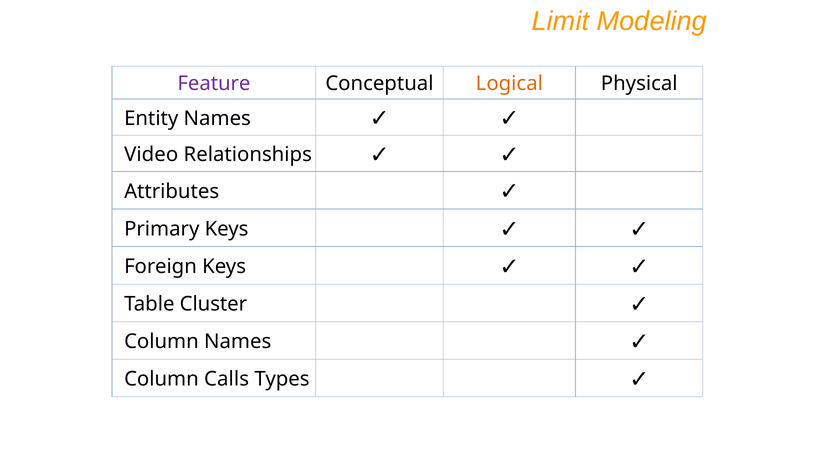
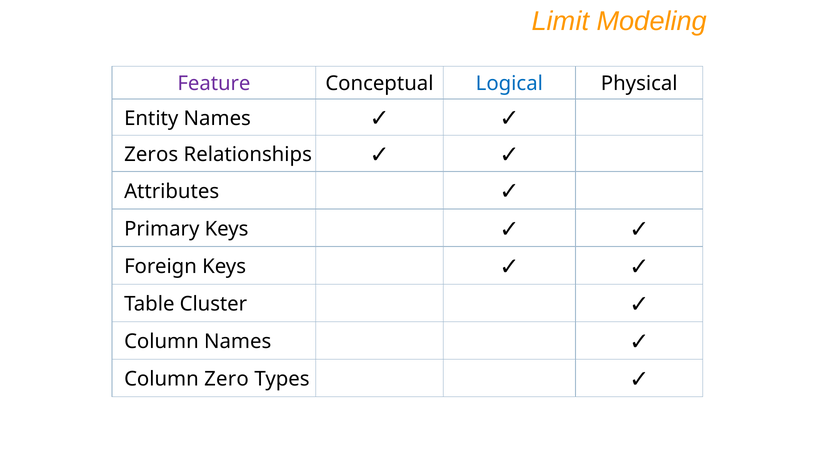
Logical colour: orange -> blue (509, 84)
Video: Video -> Zeros (151, 155)
Calls: Calls -> Zero (226, 380)
